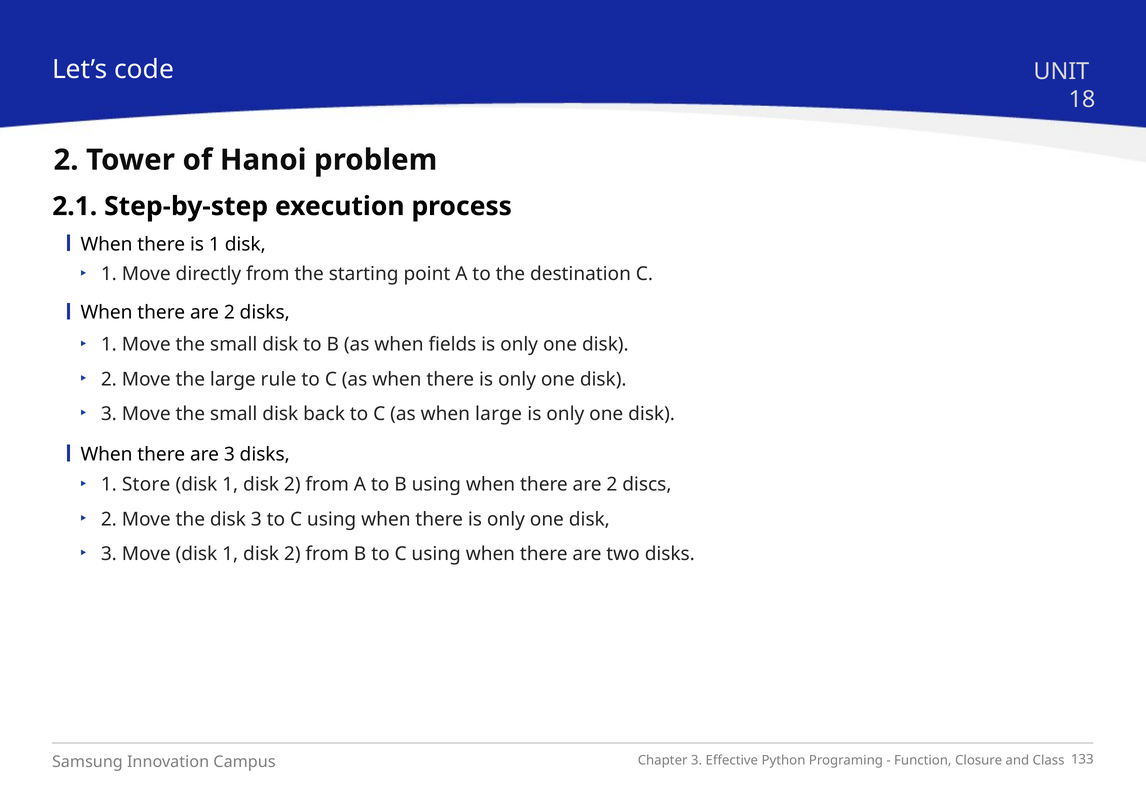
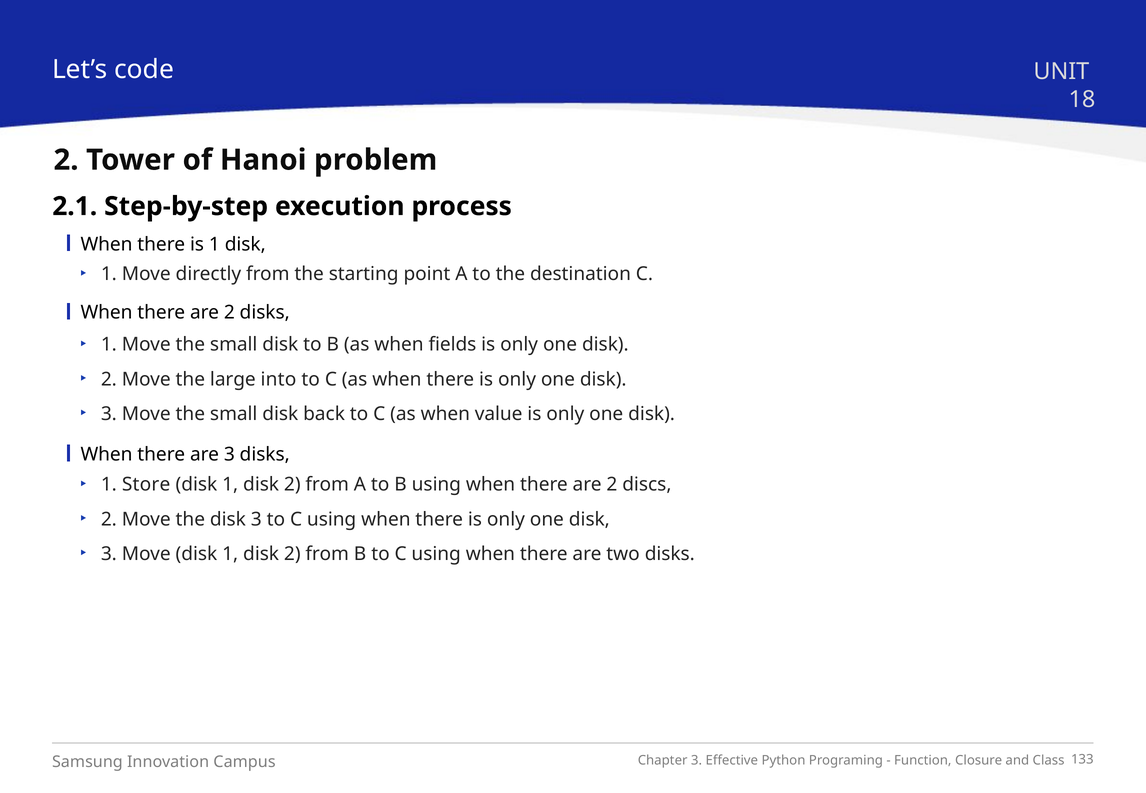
rule: rule -> into (278, 379)
when large: large -> value (499, 414)
